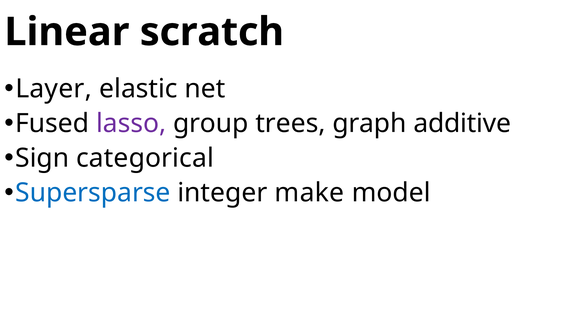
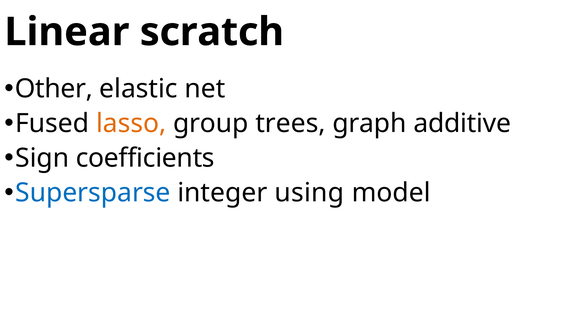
Layer: Layer -> Other (54, 89)
lasso colour: purple -> orange (131, 123)
categorical: categorical -> coefficients (145, 158)
make: make -> using (309, 193)
